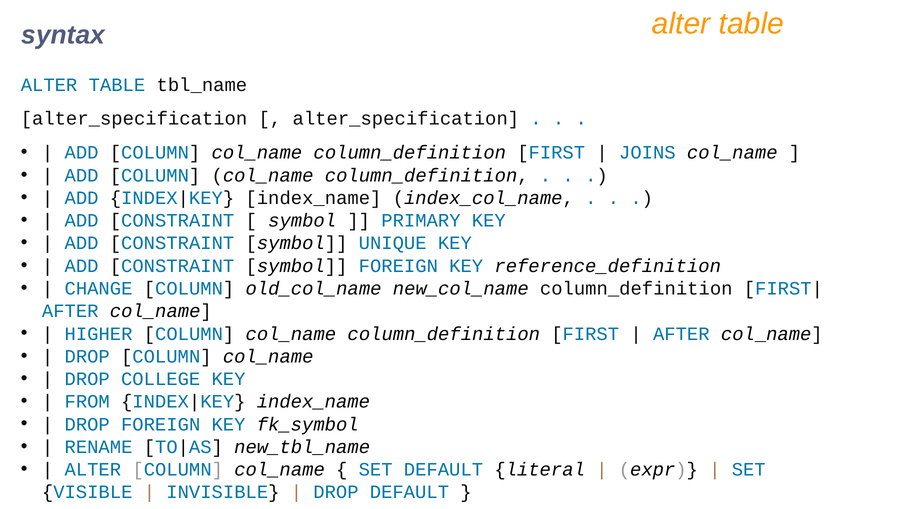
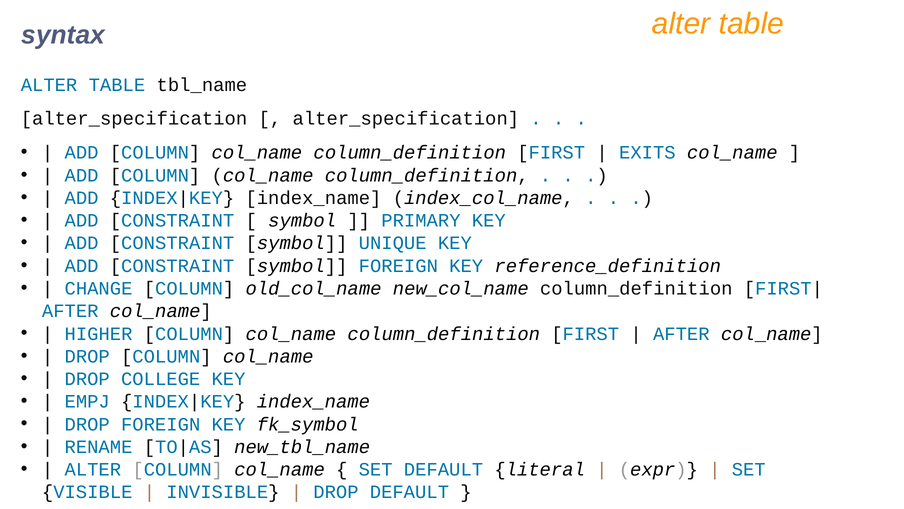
JOINS: JOINS -> EXITS (647, 153)
FROM: FROM -> EMPJ (87, 401)
